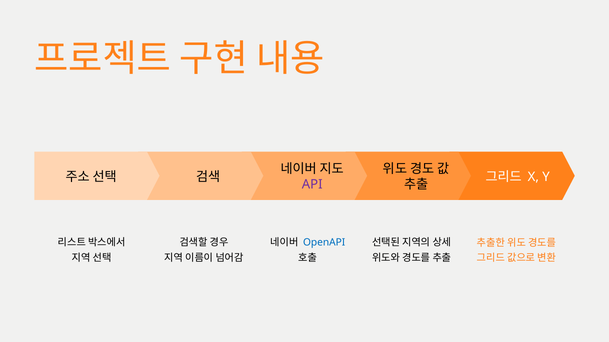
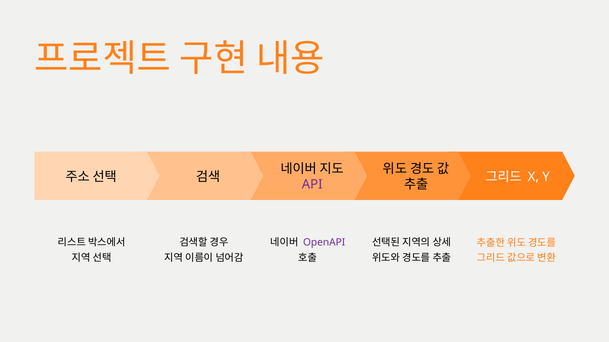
OpenAPI colour: blue -> purple (324, 243)
